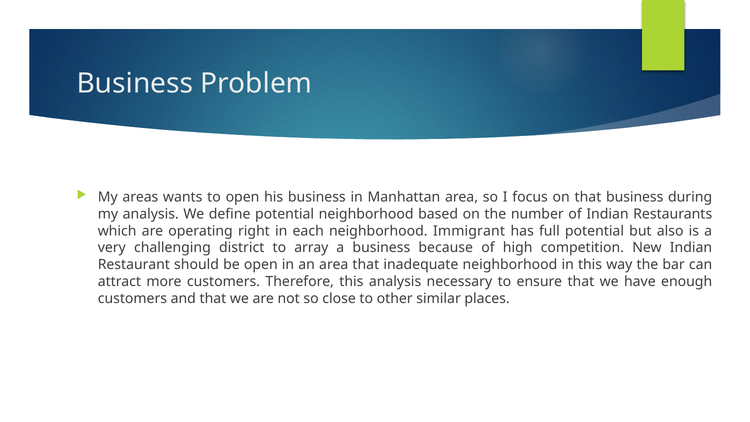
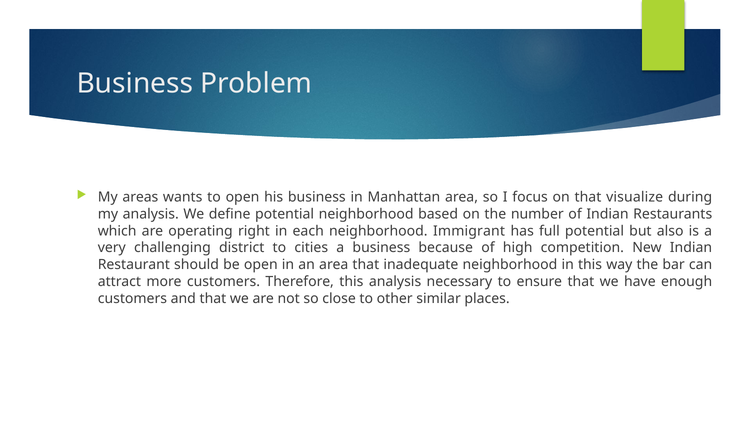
that business: business -> visualize (635, 197)
array: array -> cities (311, 248)
